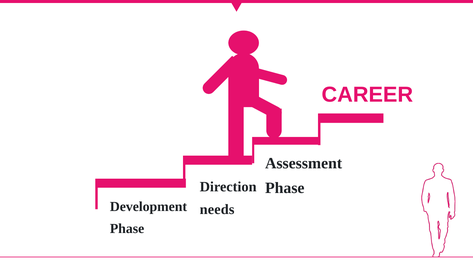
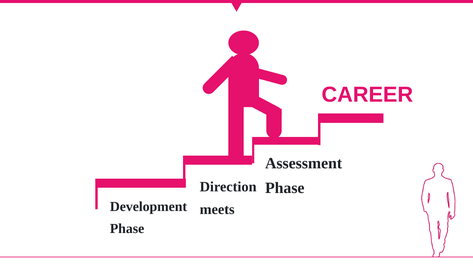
needs: needs -> meets (217, 209)
